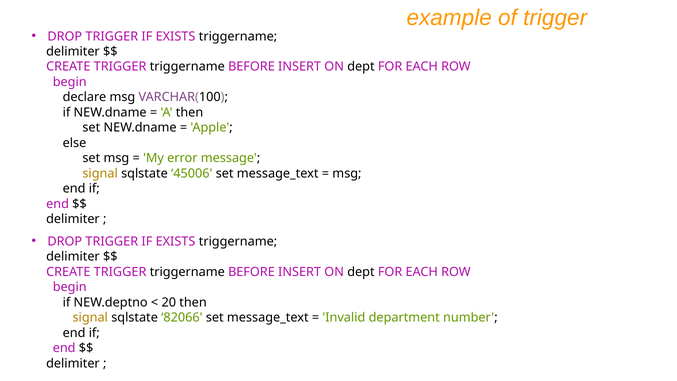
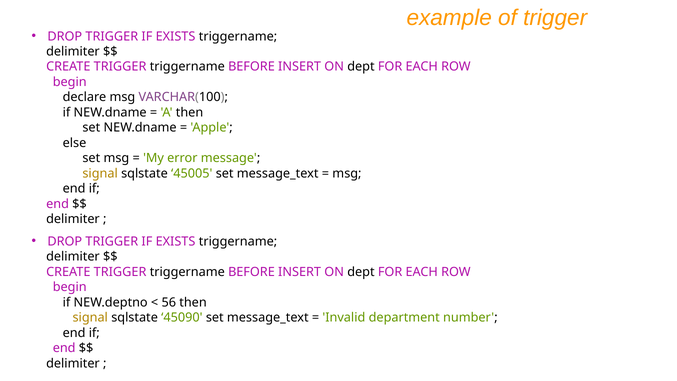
45006: 45006 -> 45005 (192, 173)
20: 20 -> 56 (169, 302)
82066: 82066 -> 45090 (182, 318)
